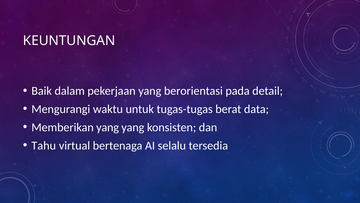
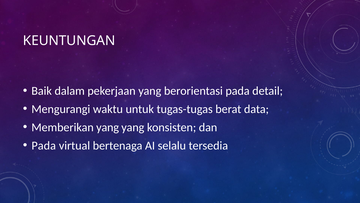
Tahu: Tahu -> Pada (44, 145)
